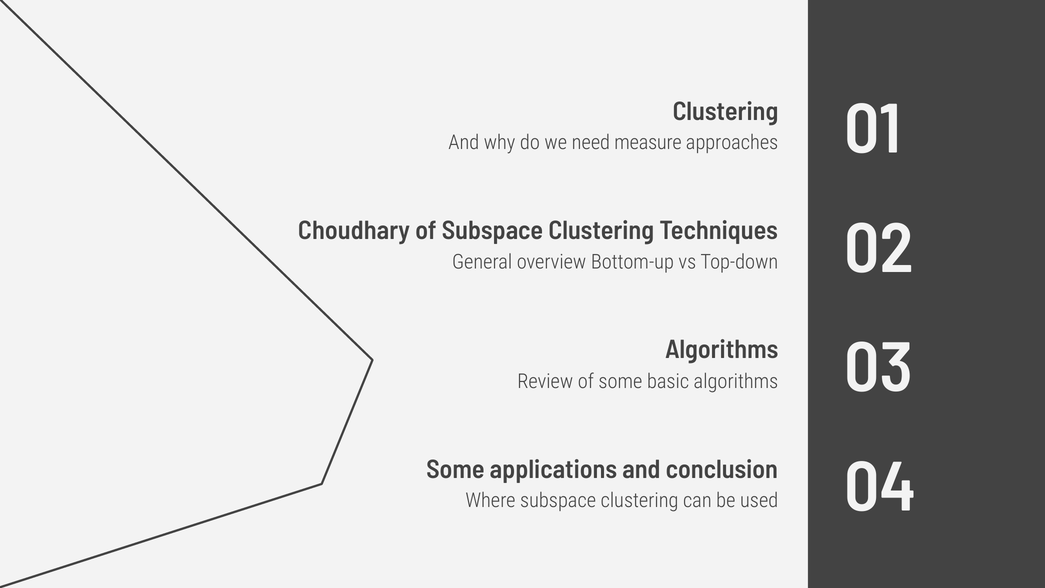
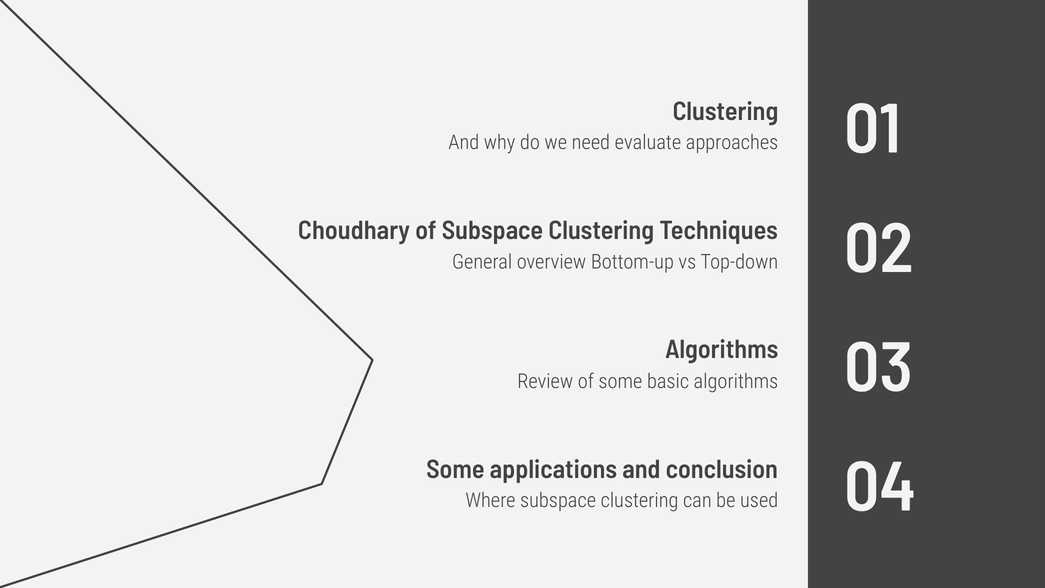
measure: measure -> evaluate (648, 142)
